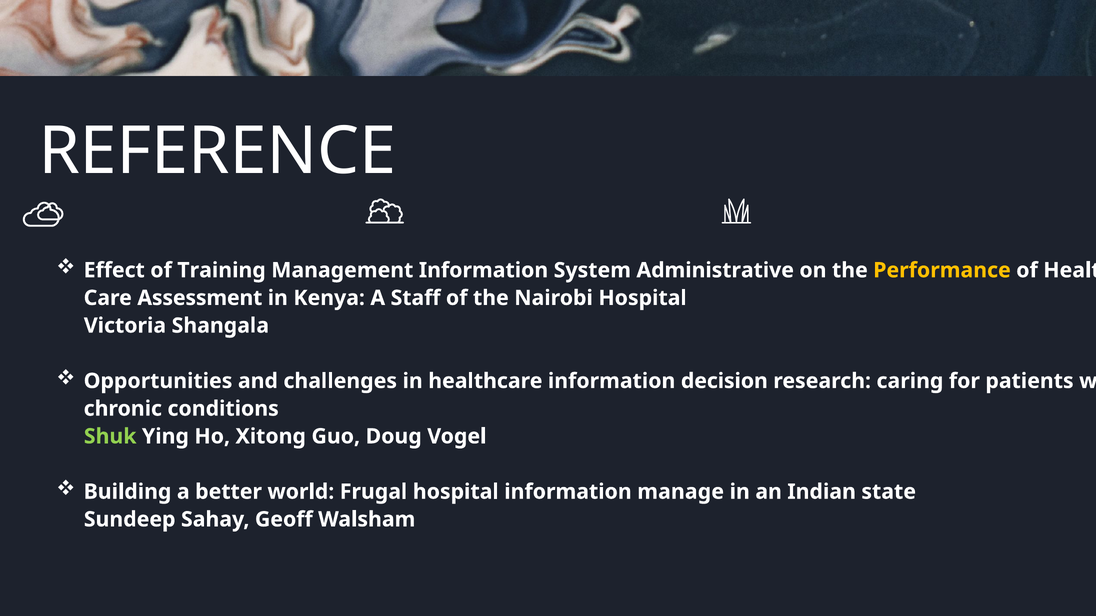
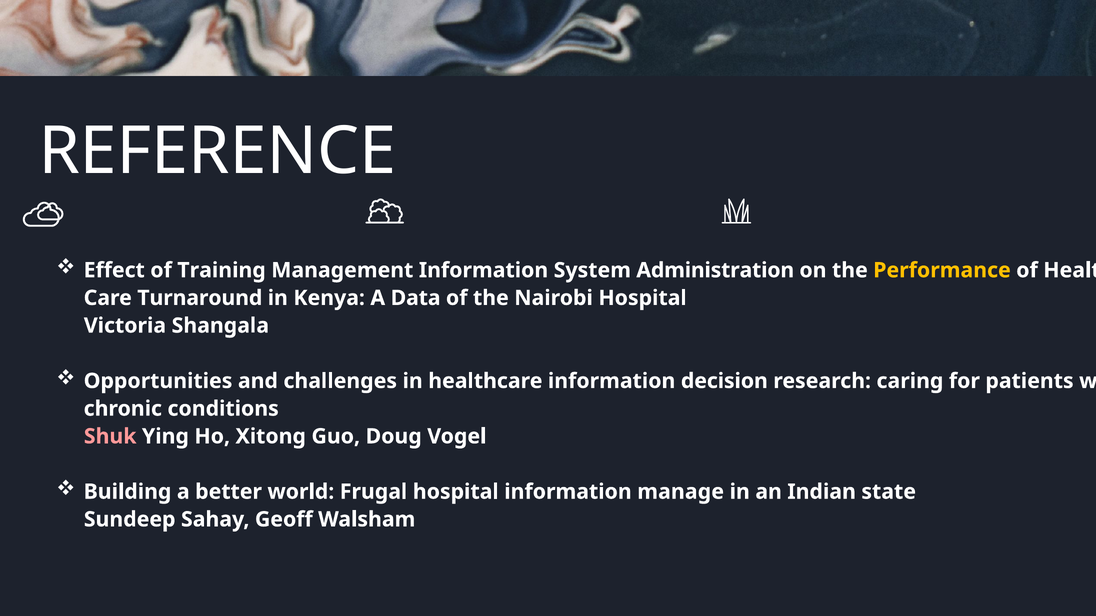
Administrative: Administrative -> Administration (715, 271)
Assessment: Assessment -> Turnaround (200, 298)
Staff: Staff -> Data (416, 298)
Shuk colour: light green -> pink (110, 437)
